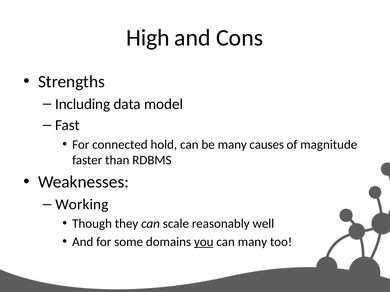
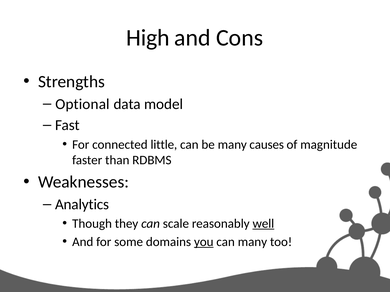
Including: Including -> Optional (82, 104)
hold: hold -> little (164, 145)
Working: Working -> Analytics (82, 205)
well underline: none -> present (263, 224)
